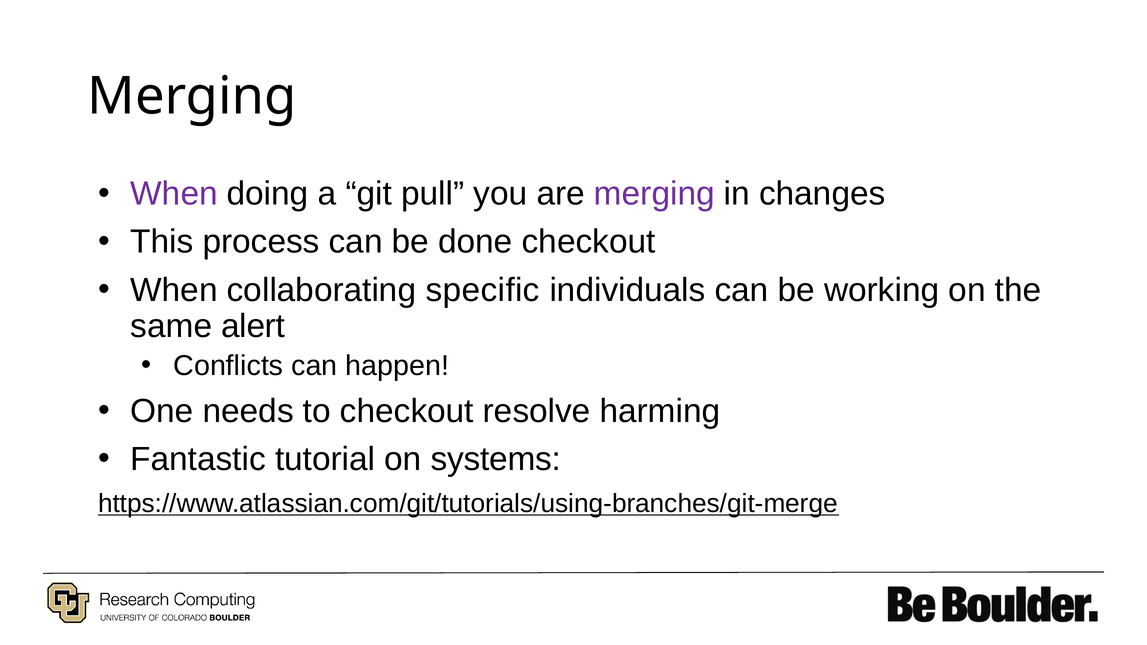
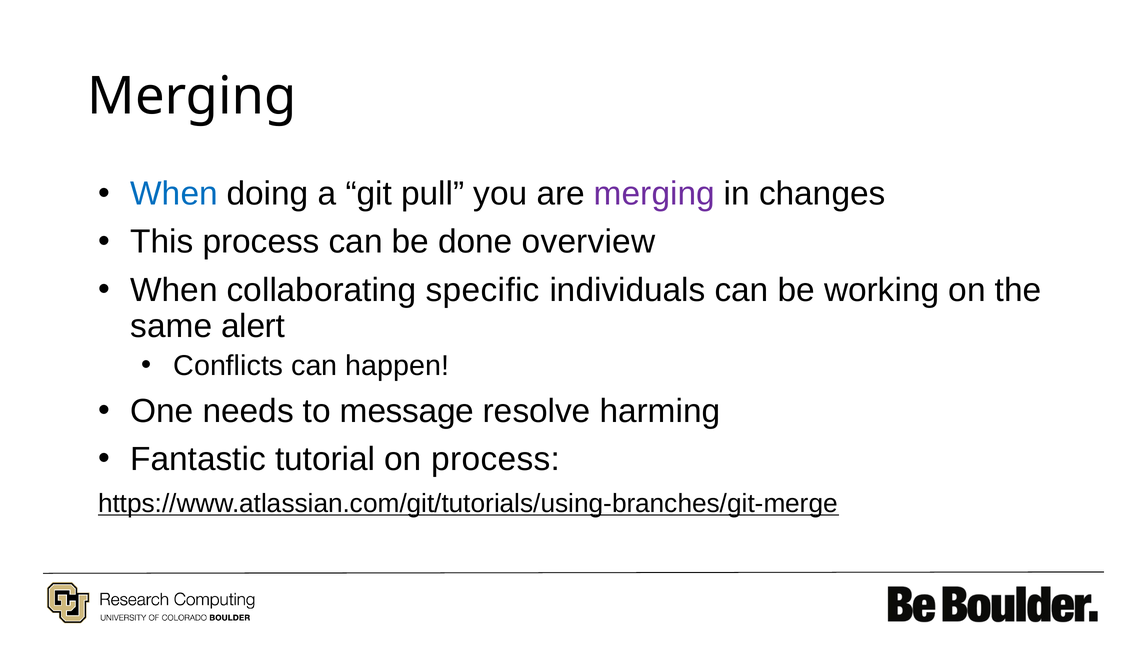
When colour: purple -> blue (174, 194)
done checkout: checkout -> overview (588, 242)
to checkout: checkout -> message (407, 411)
on systems: systems -> process (496, 459)
